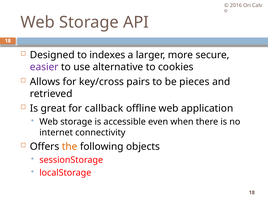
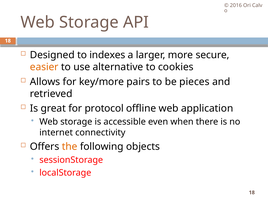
easier colour: purple -> orange (44, 67)
key/cross: key/cross -> key/more (102, 82)
callback: callback -> protocol (104, 108)
